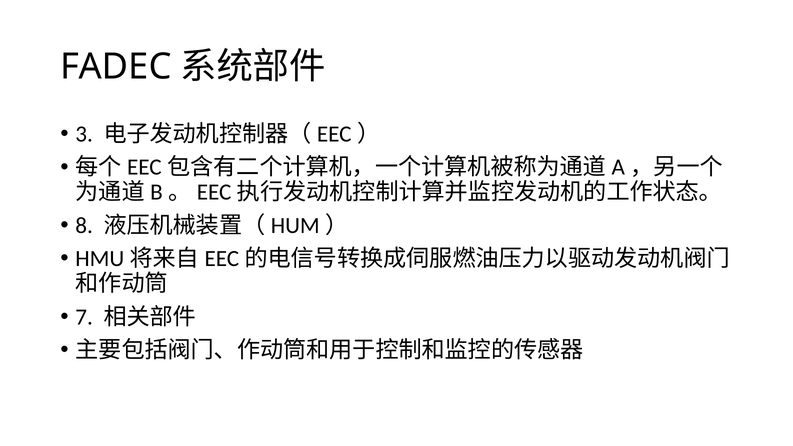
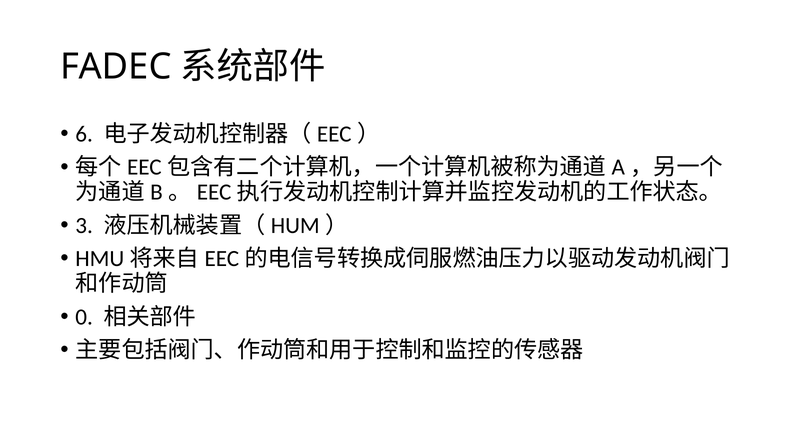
3: 3 -> 6 (84, 134)
8: 8 -> 3 (84, 226)
7: 7 -> 0 (84, 317)
